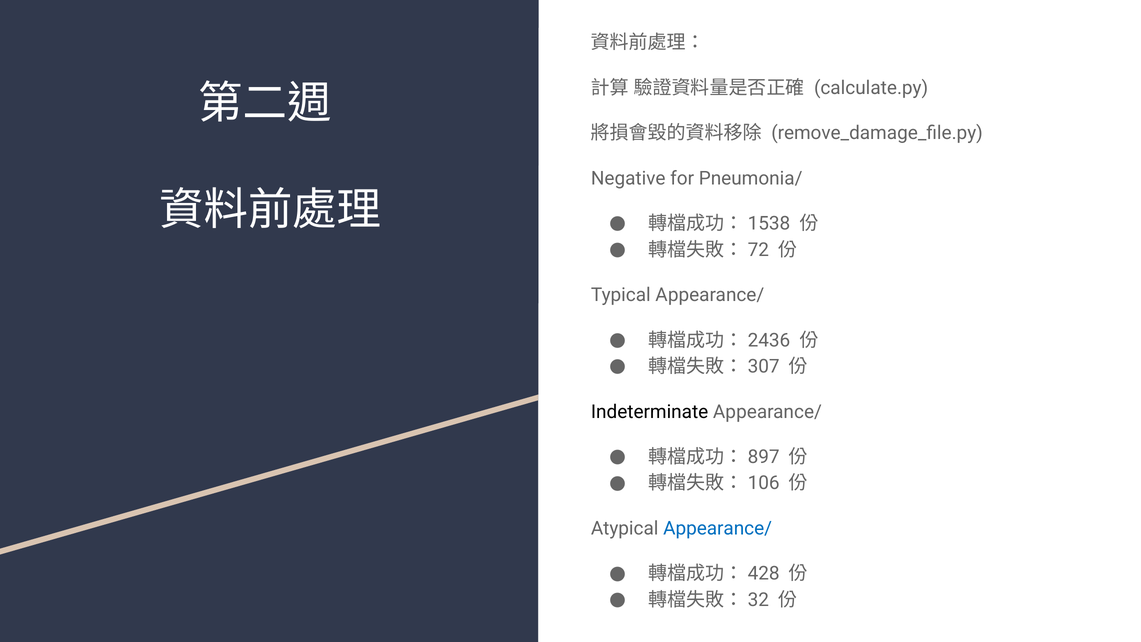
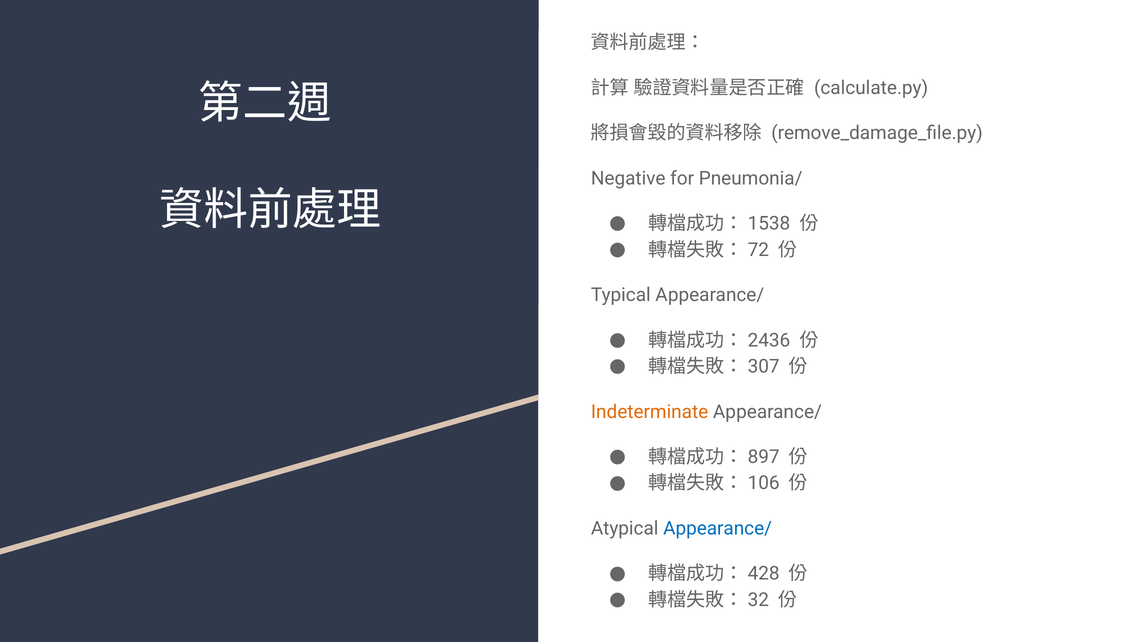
Indeterminate colour: black -> orange (650, 412)
